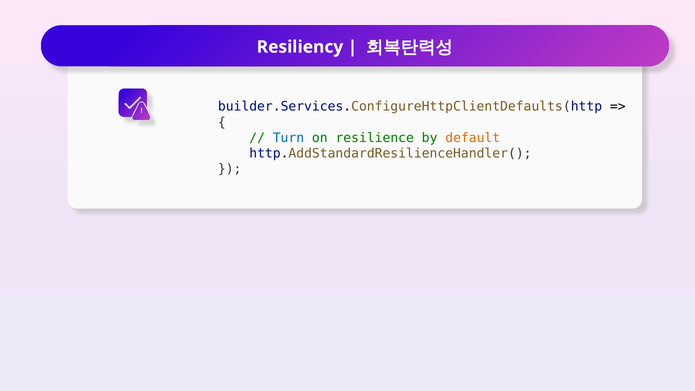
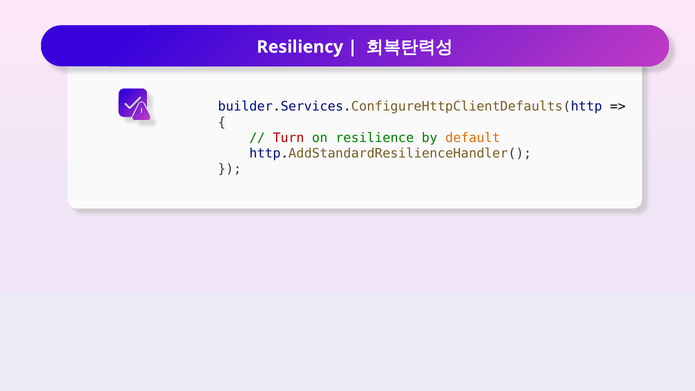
Turn colour: blue -> red (288, 138)
